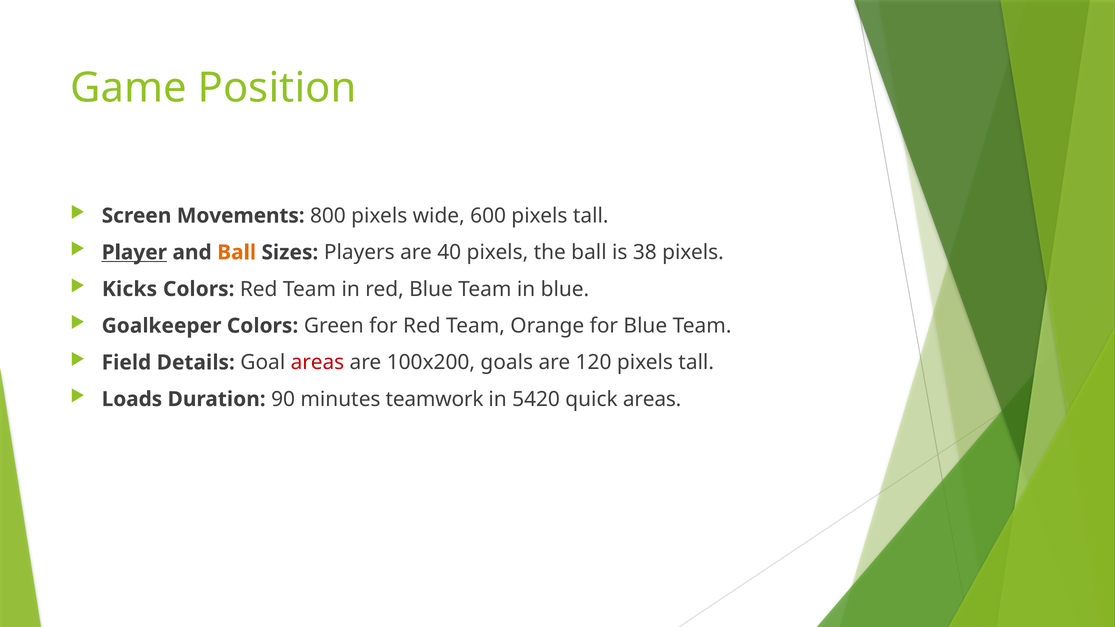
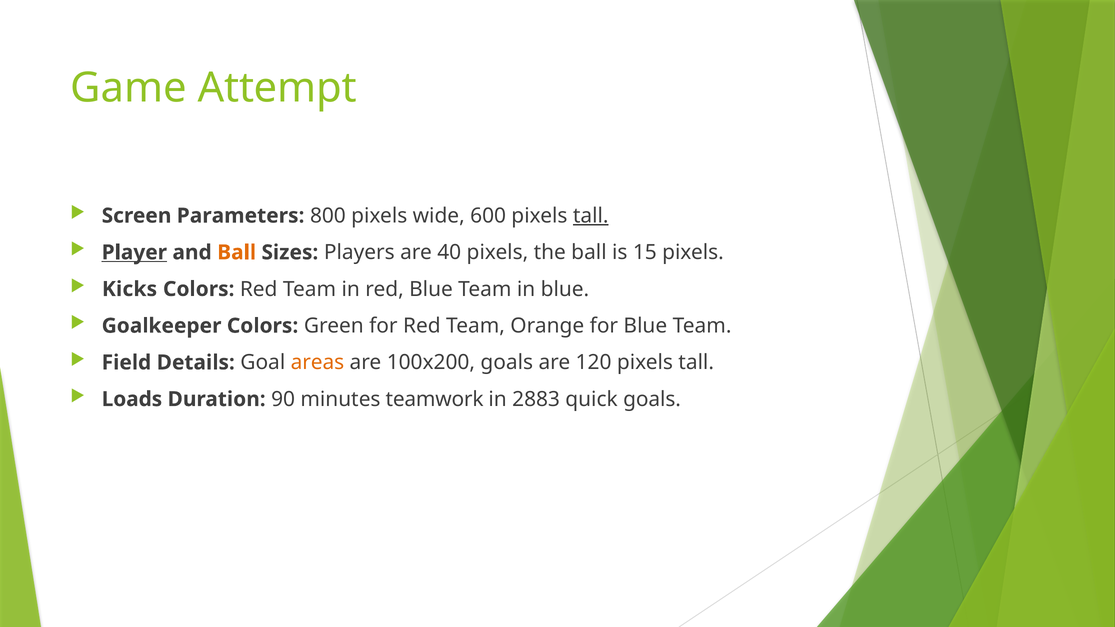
Position: Position -> Attempt (277, 88)
Movements: Movements -> Parameters (241, 216)
tall underline: none -> present (591, 216)
38: 38 -> 15 (645, 253)
areas colour: red -> orange (317, 363)
5420: 5420 -> 2883 (536, 399)
quick areas: areas -> goals (652, 399)
